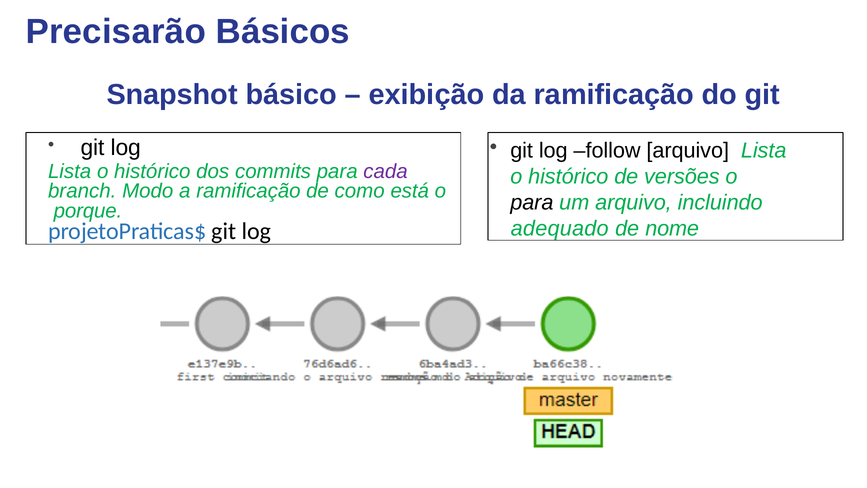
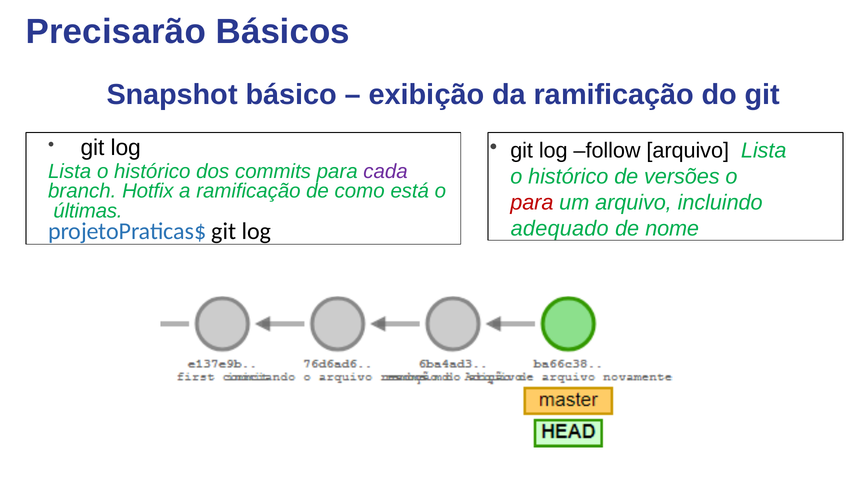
Modo: Modo -> Hotfix (148, 191)
para colour: black -> red (532, 203)
porque: porque -> últimas (88, 211)
